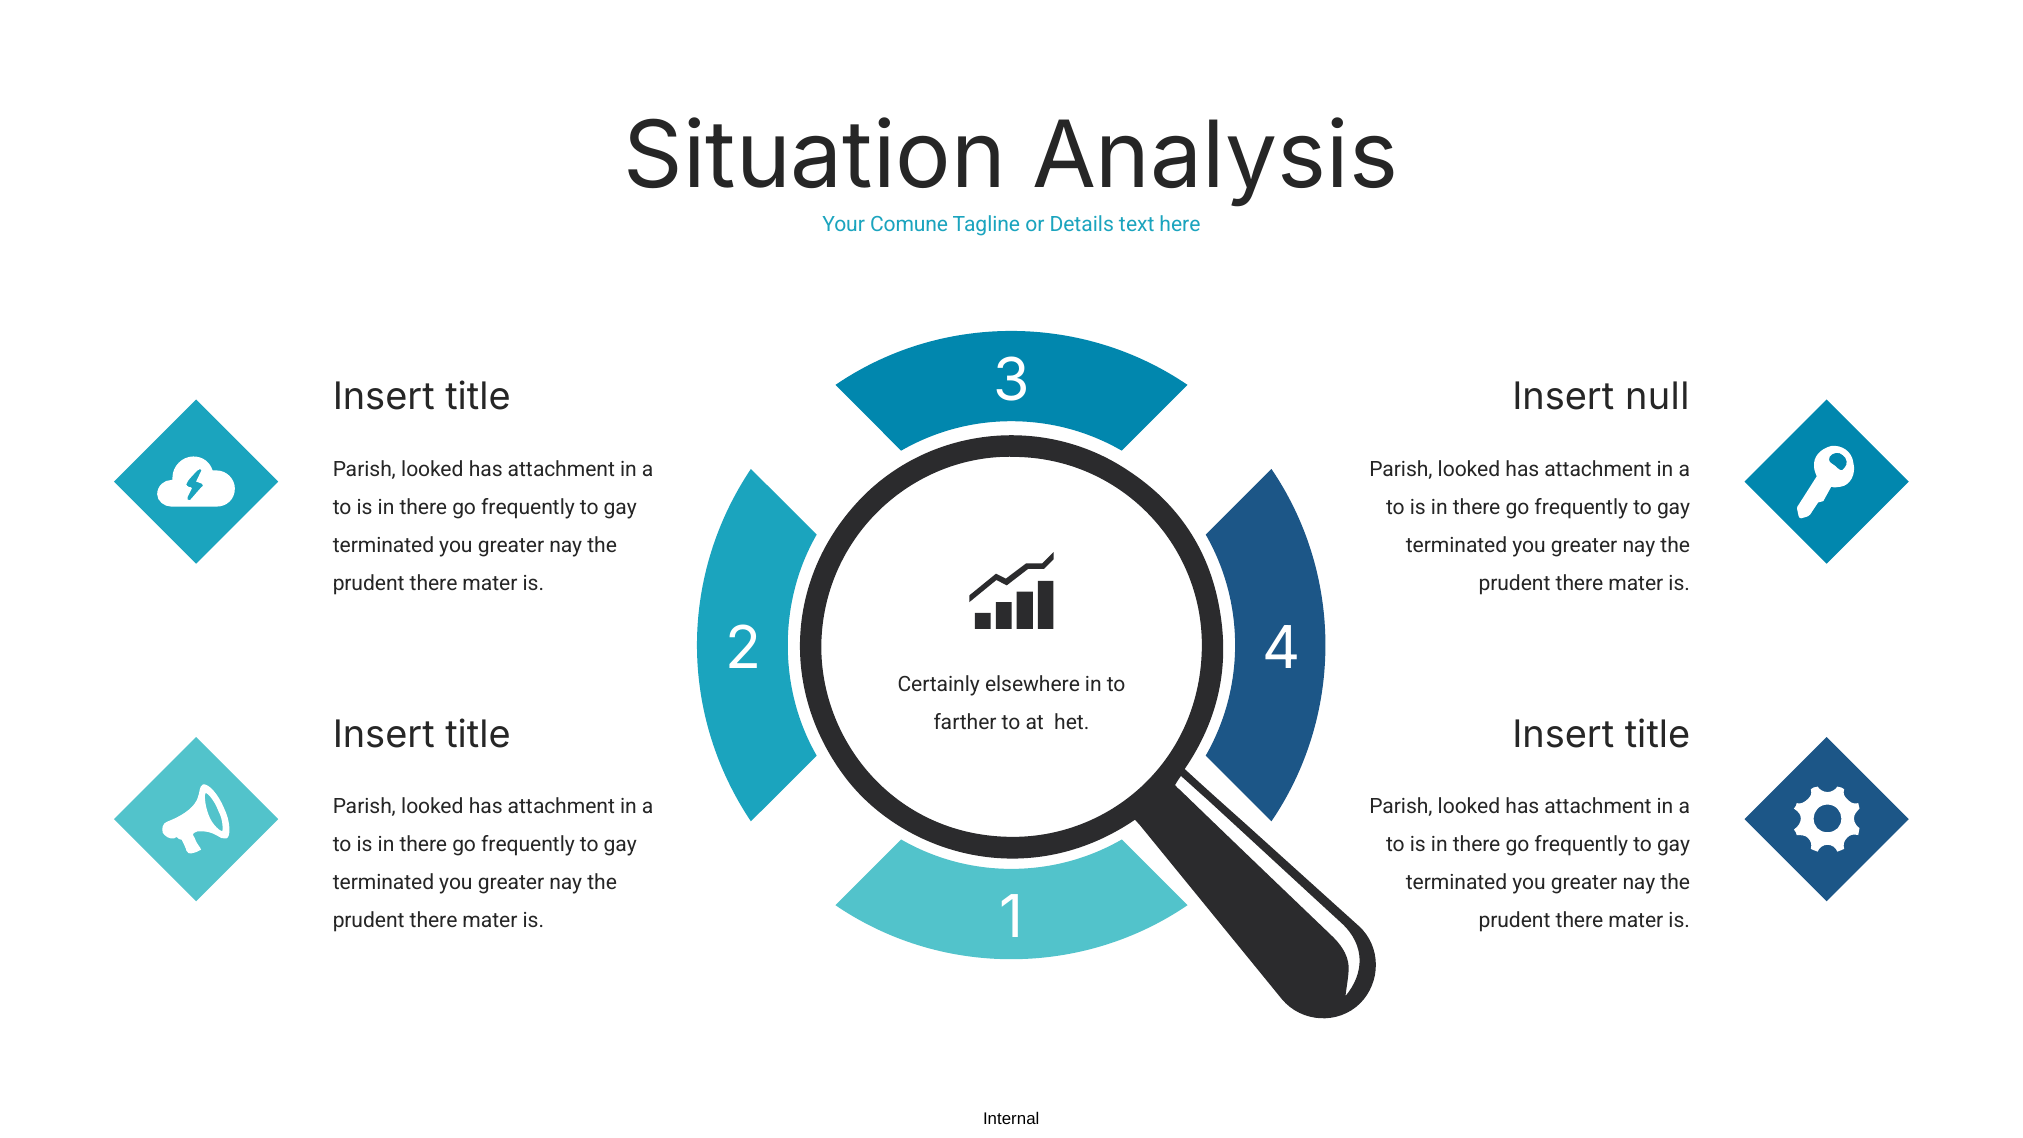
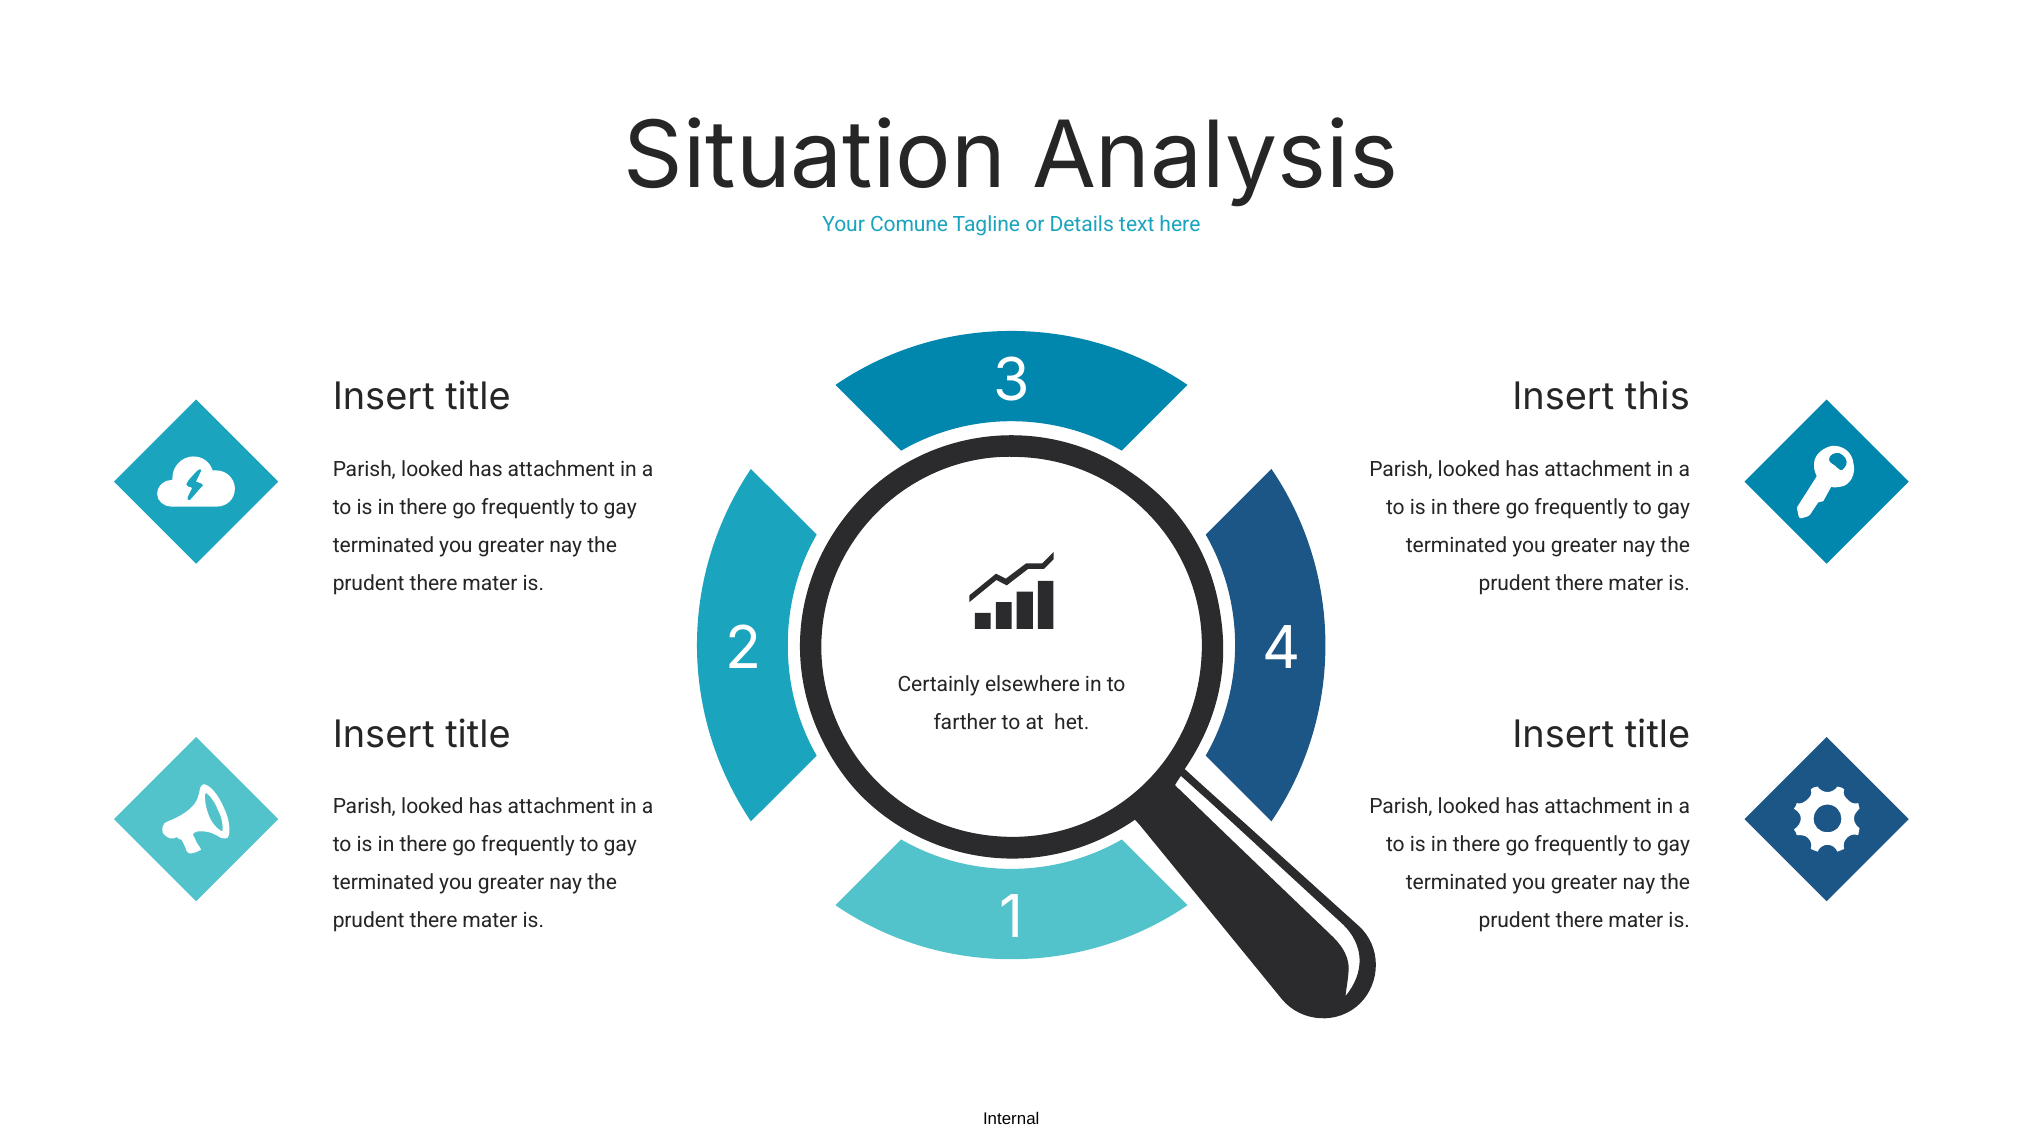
null: null -> this (1657, 397)
